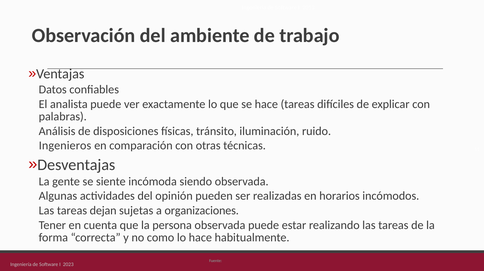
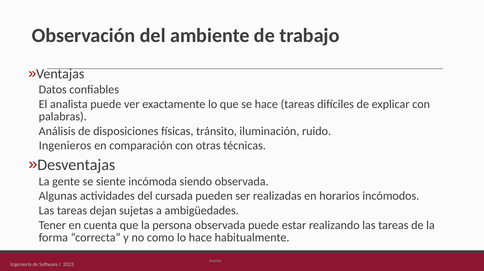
opinión: opinión -> cursada (174, 196)
organizaciones: organizaciones -> ambigüedades (202, 211)
